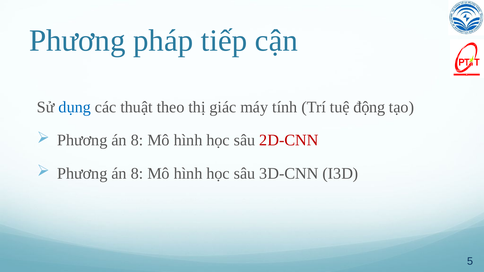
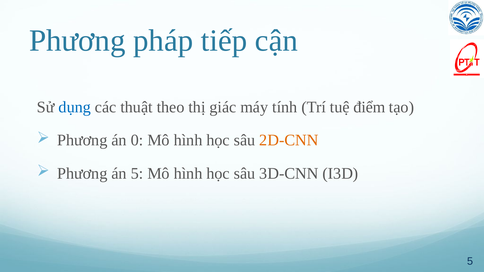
động: động -> điểm (369, 107)
8: 8 -> 0 (137, 140)
2D-CNN colour: red -> orange (289, 140)
8: 8 -> 5 (137, 174)
